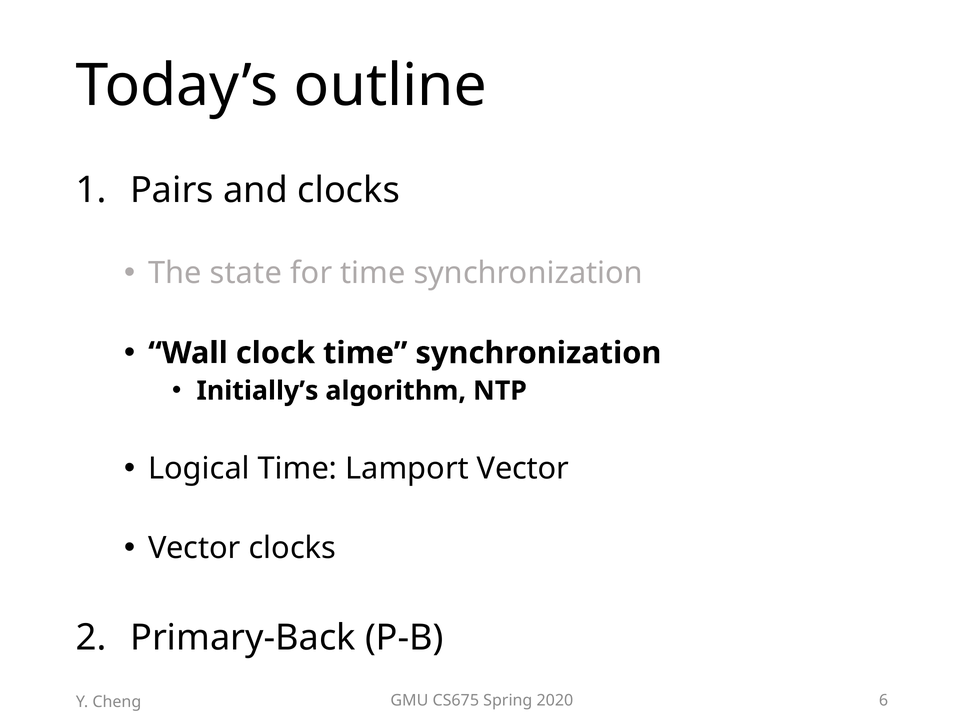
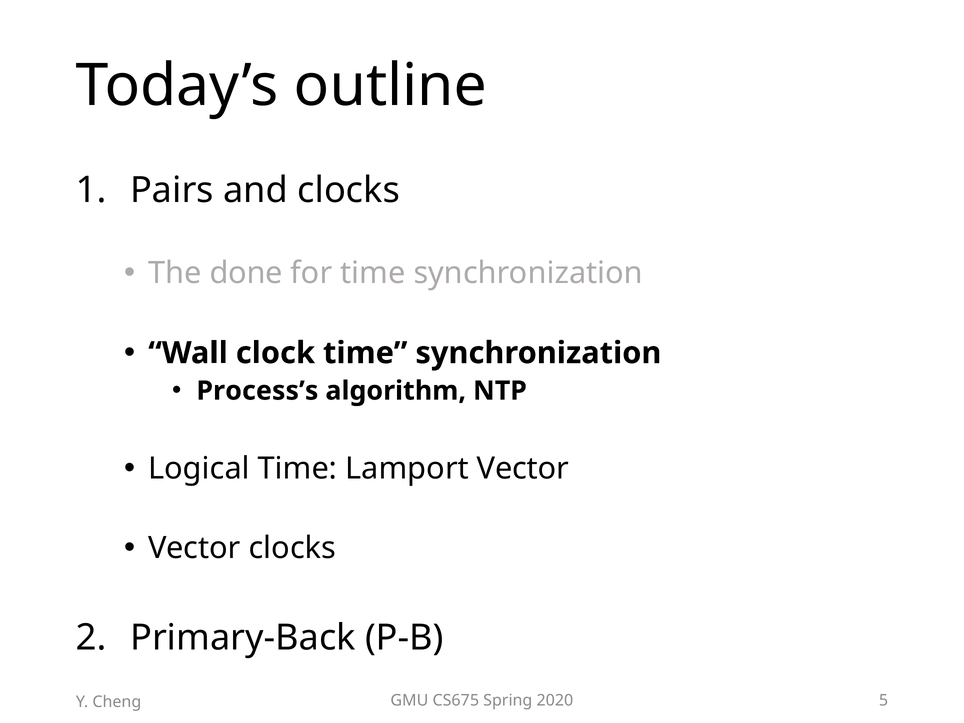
state: state -> done (246, 273)
Initially’s: Initially’s -> Process’s (257, 391)
6: 6 -> 5 (884, 701)
